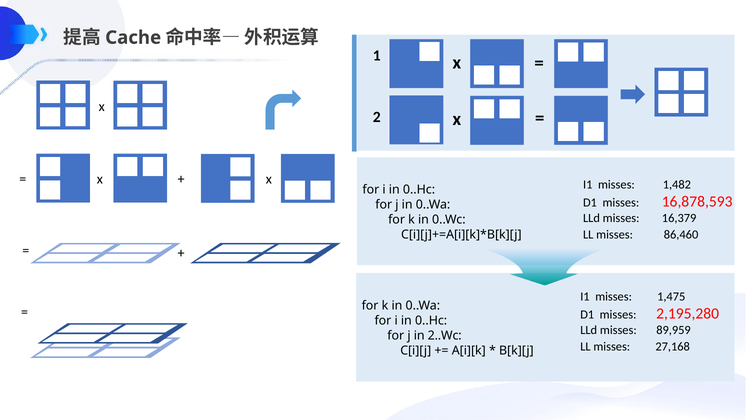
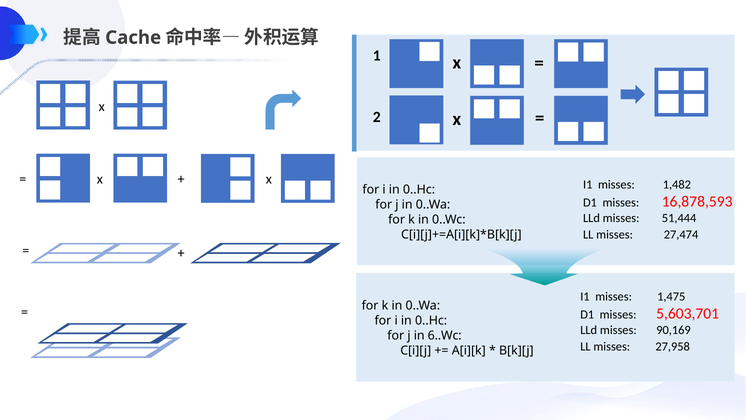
16,379: 16,379 -> 51,444 (679, 218)
86,460: 86,460 -> 27,474 (681, 234)
2,195,280: 2,195,280 -> 5,603,701 (688, 313)
89,959: 89,959 -> 90,169 (674, 330)
2..Wc: 2..Wc -> 6..Wc (445, 335)
27,168: 27,168 -> 27,958 (673, 346)
